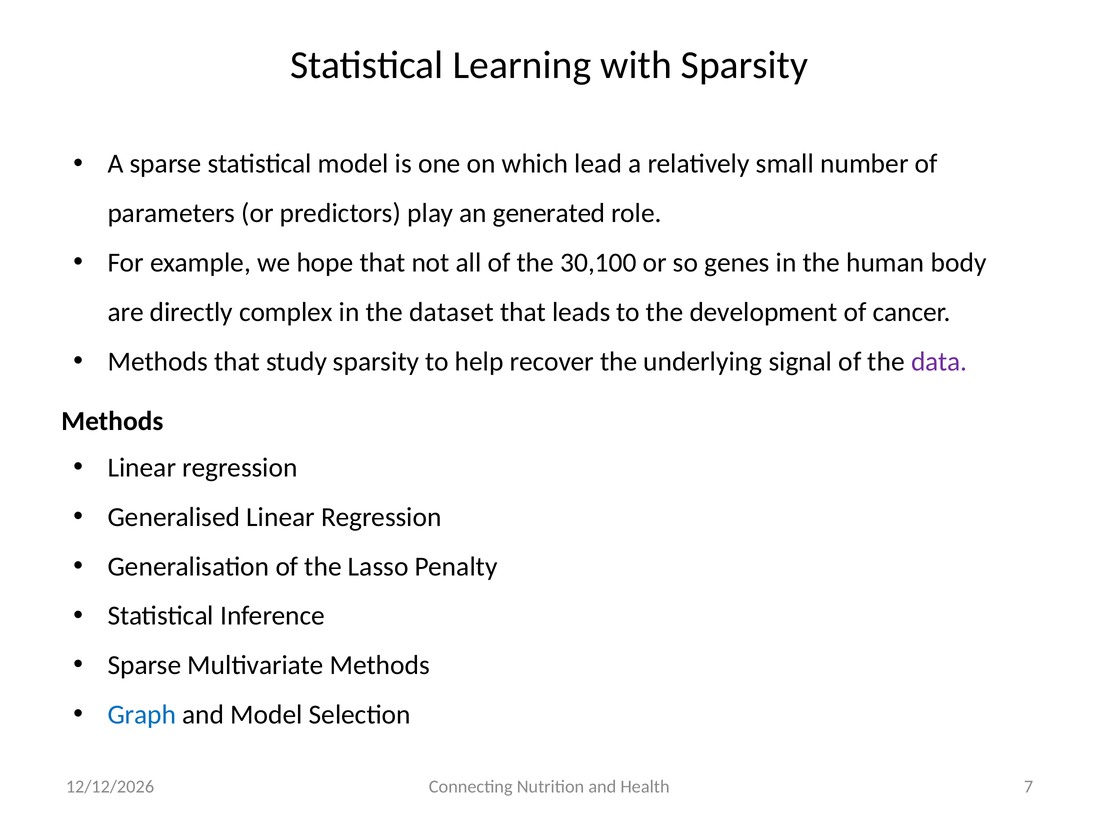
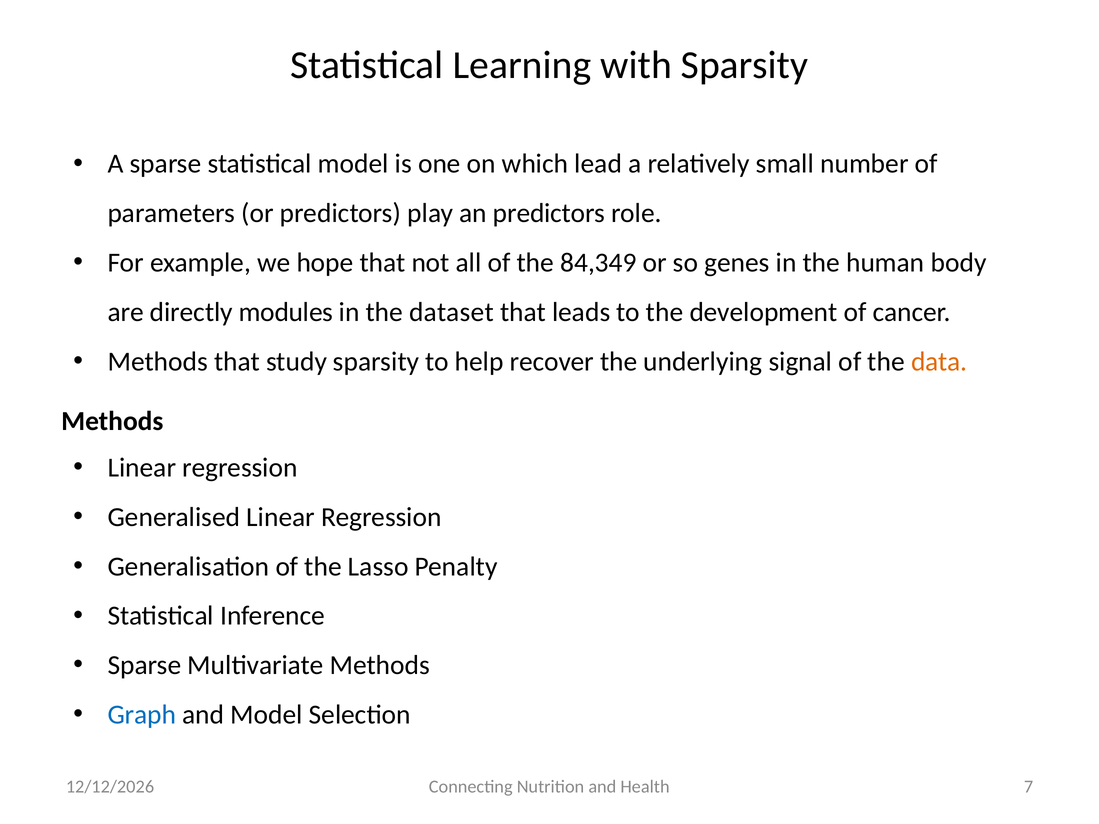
an generated: generated -> predictors (549, 213)
30,100: 30,100 -> 84,349 (598, 263)
complex: complex -> modules (286, 312)
data colour: purple -> orange (939, 362)
